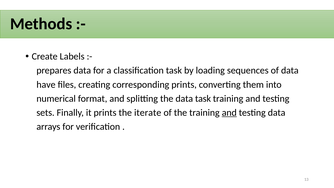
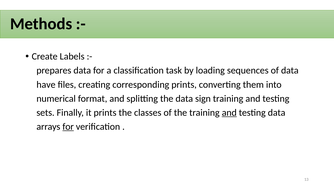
data task: task -> sign (203, 98)
iterate: iterate -> classes (148, 112)
for underline: none -> present (68, 126)
